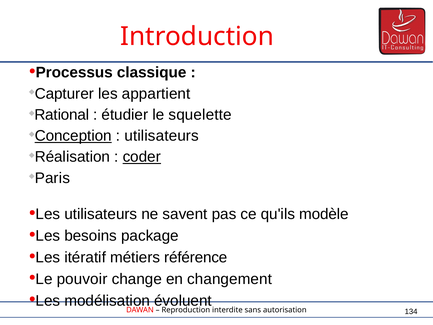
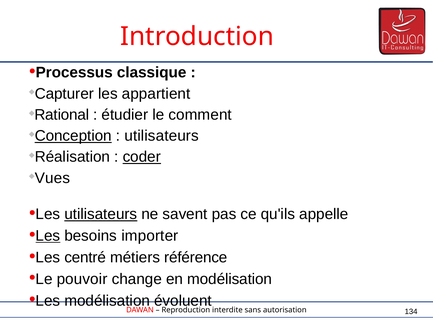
squelette: squelette -> comment (200, 115)
Paris: Paris -> Vues (52, 178)
utilisateurs underline: none -> present (101, 214)
modèle: modèle -> appelle (324, 214)
Les underline: none -> present (48, 236)
package: package -> importer (150, 236)
itératif: itératif -> centré (85, 257)
en changement: changement -> modélisation (230, 279)
